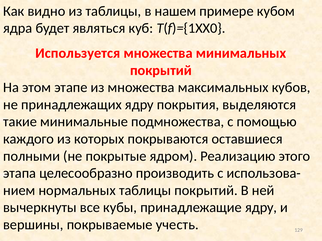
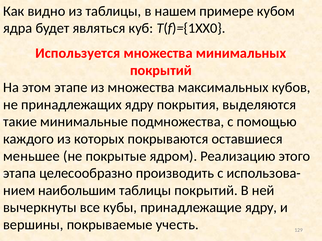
полными: полными -> меньшее (32, 156)
нормальных: нормальных -> наибольшим (77, 191)
